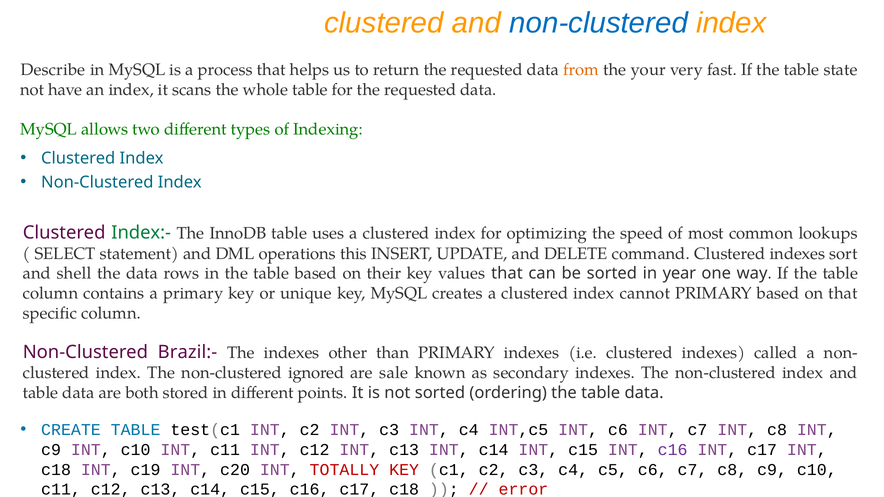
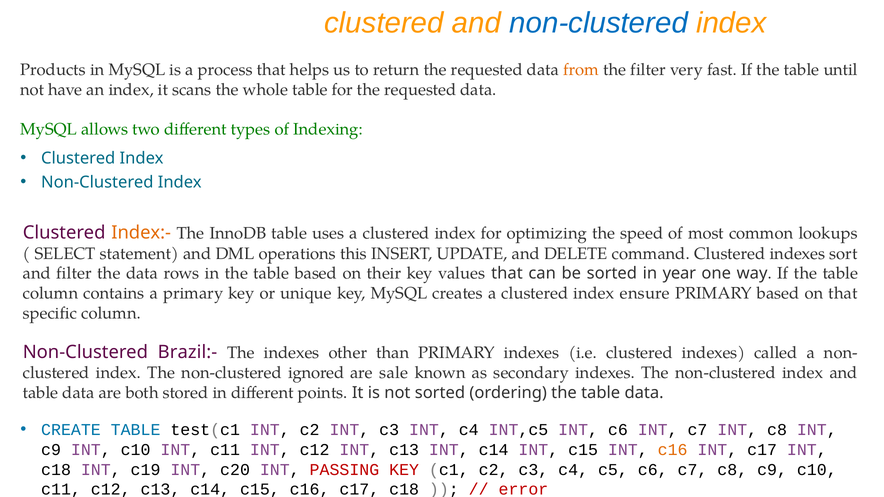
Describe: Describe -> Products (53, 70)
the your: your -> filter (648, 70)
state: state -> until (841, 70)
Index:- colour: green -> orange (141, 233)
and shell: shell -> filter (74, 274)
cannot: cannot -> ensure (645, 294)
c16 colour: purple -> orange (673, 450)
TOTALLY: TOTALLY -> PASSING (344, 470)
